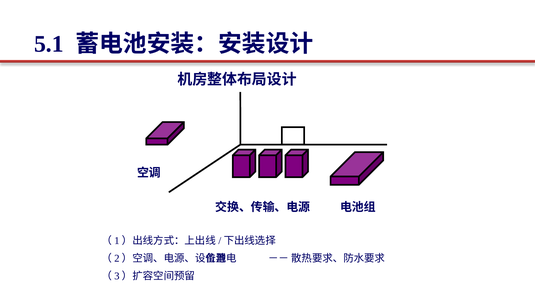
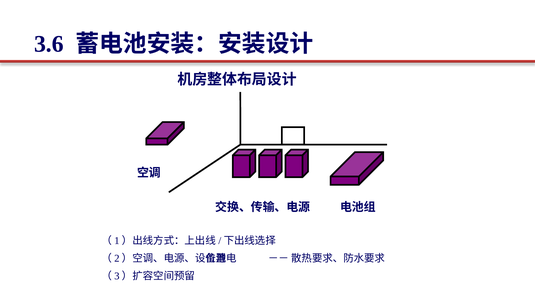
5.1: 5.1 -> 3.6 (49, 44)
